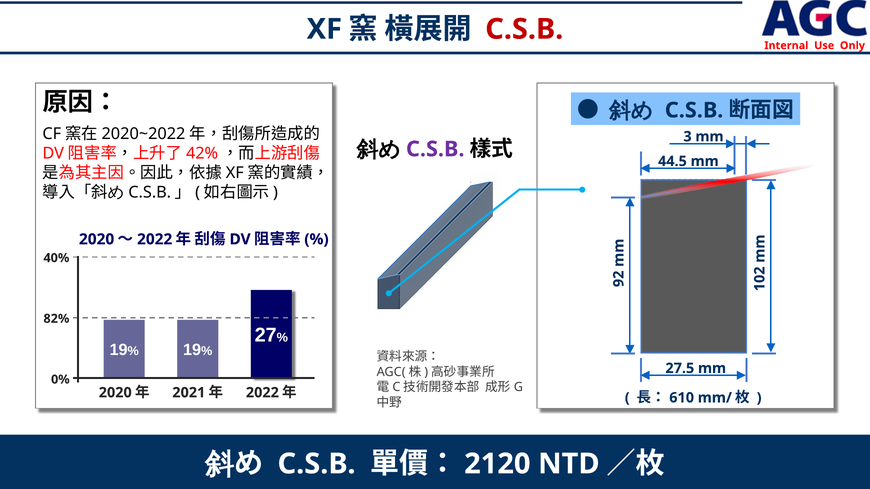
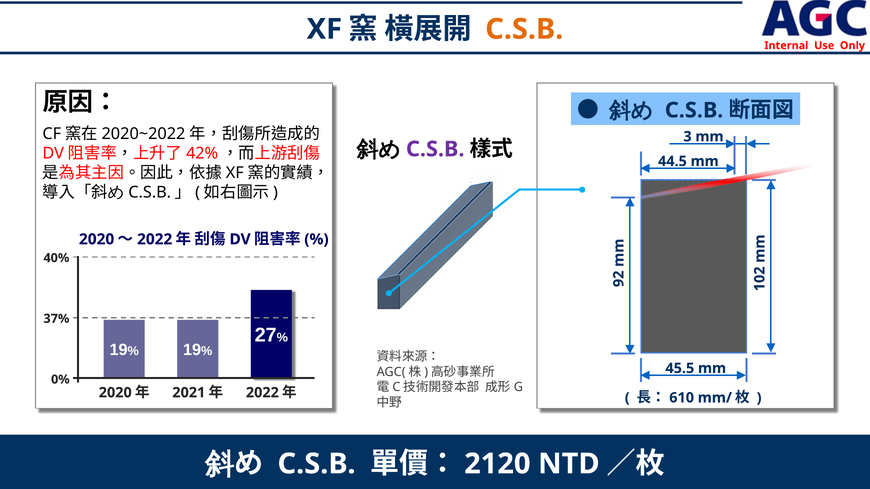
C.S.B colour: red -> orange (524, 29)
82%: 82% -> 37% (56, 319)
27.5: 27.5 -> 45.5 (680, 369)
